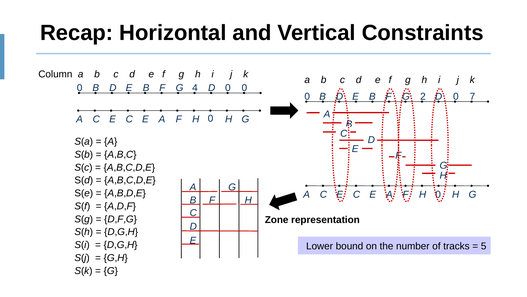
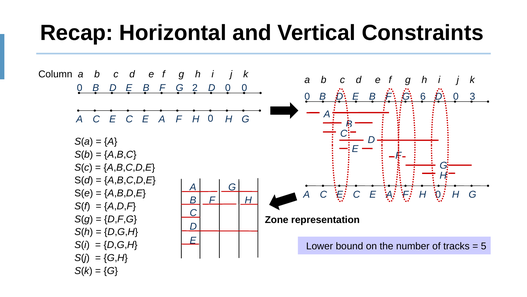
4: 4 -> 2 (195, 88)
2: 2 -> 6 (423, 96)
7: 7 -> 3 (472, 96)
